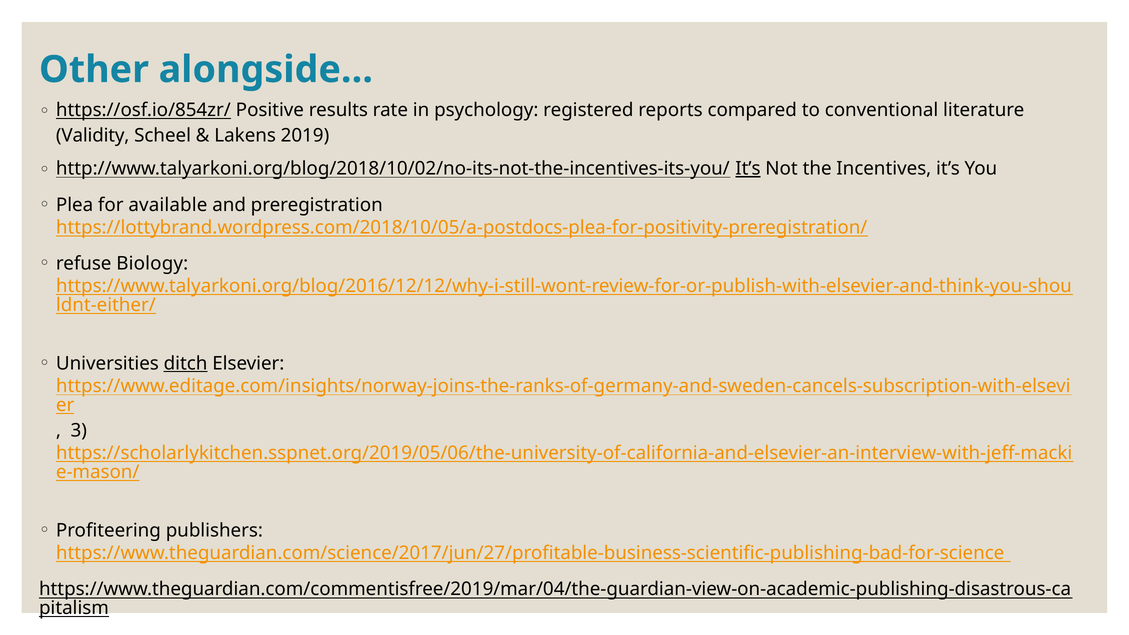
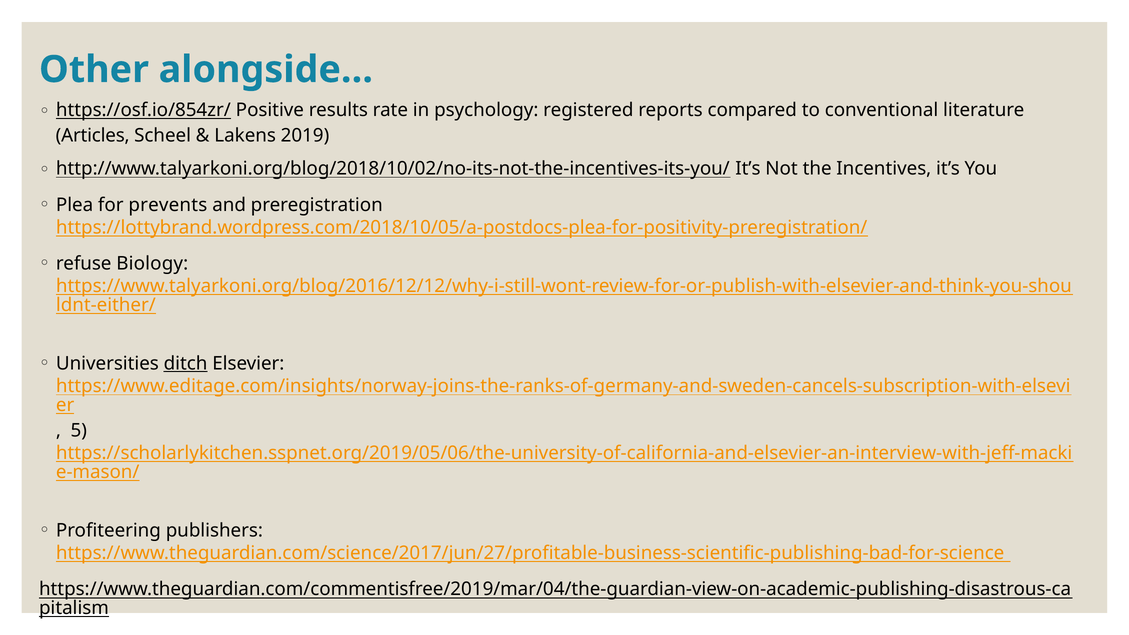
Validity: Validity -> Articles (93, 136)
It’s underline: present -> none (748, 169)
available: available -> prevents (168, 205)
3: 3 -> 5 (79, 431)
